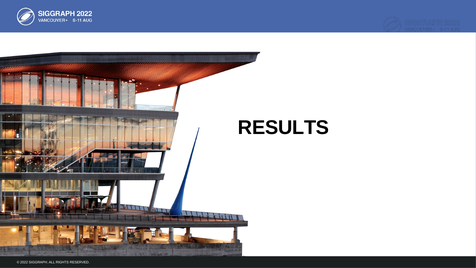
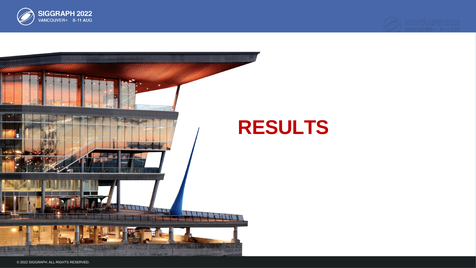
RESULTS colour: black -> red (284, 128)
